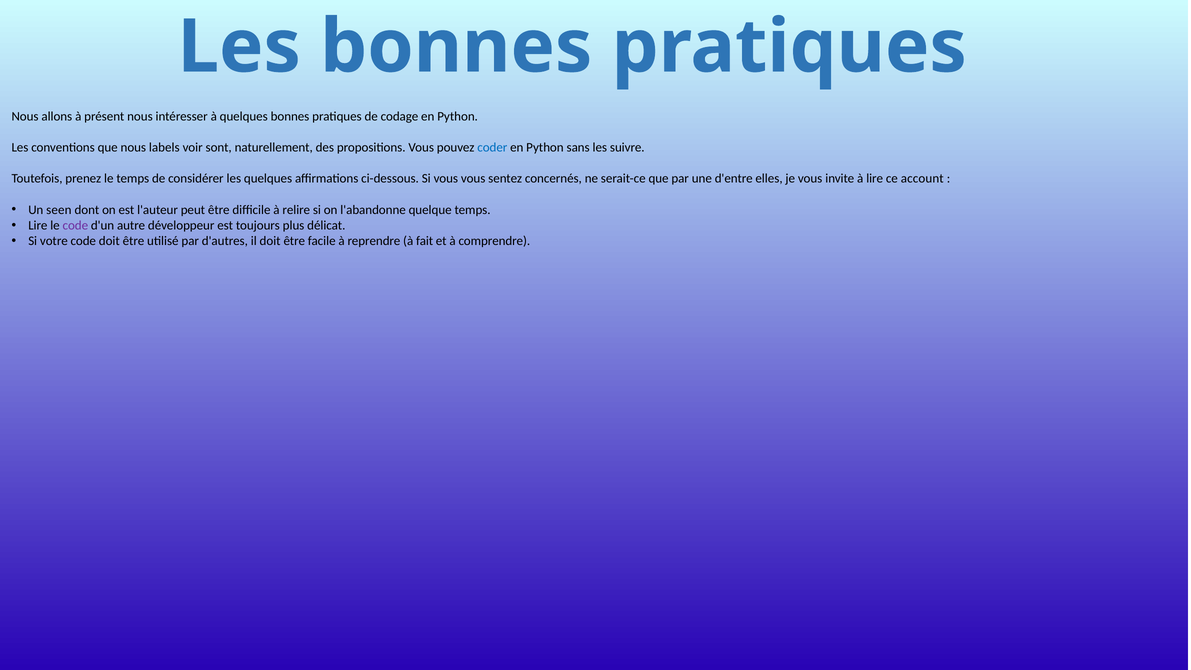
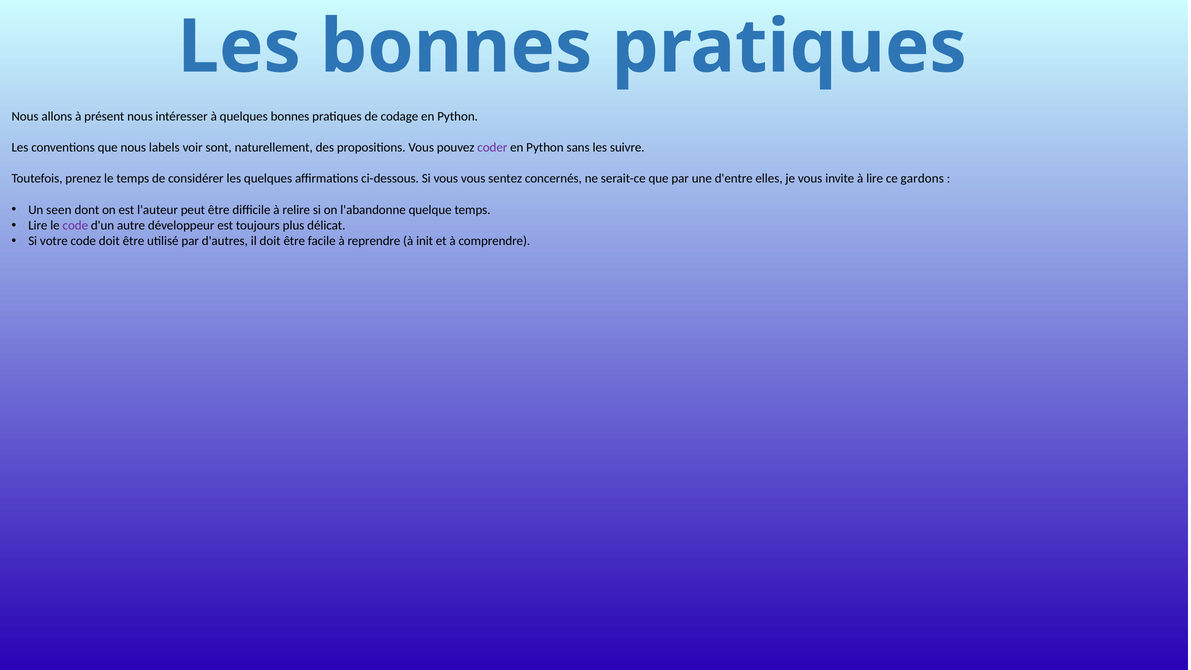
coder colour: blue -> purple (492, 147)
account: account -> gardons (922, 179)
fait: fait -> init (425, 241)
